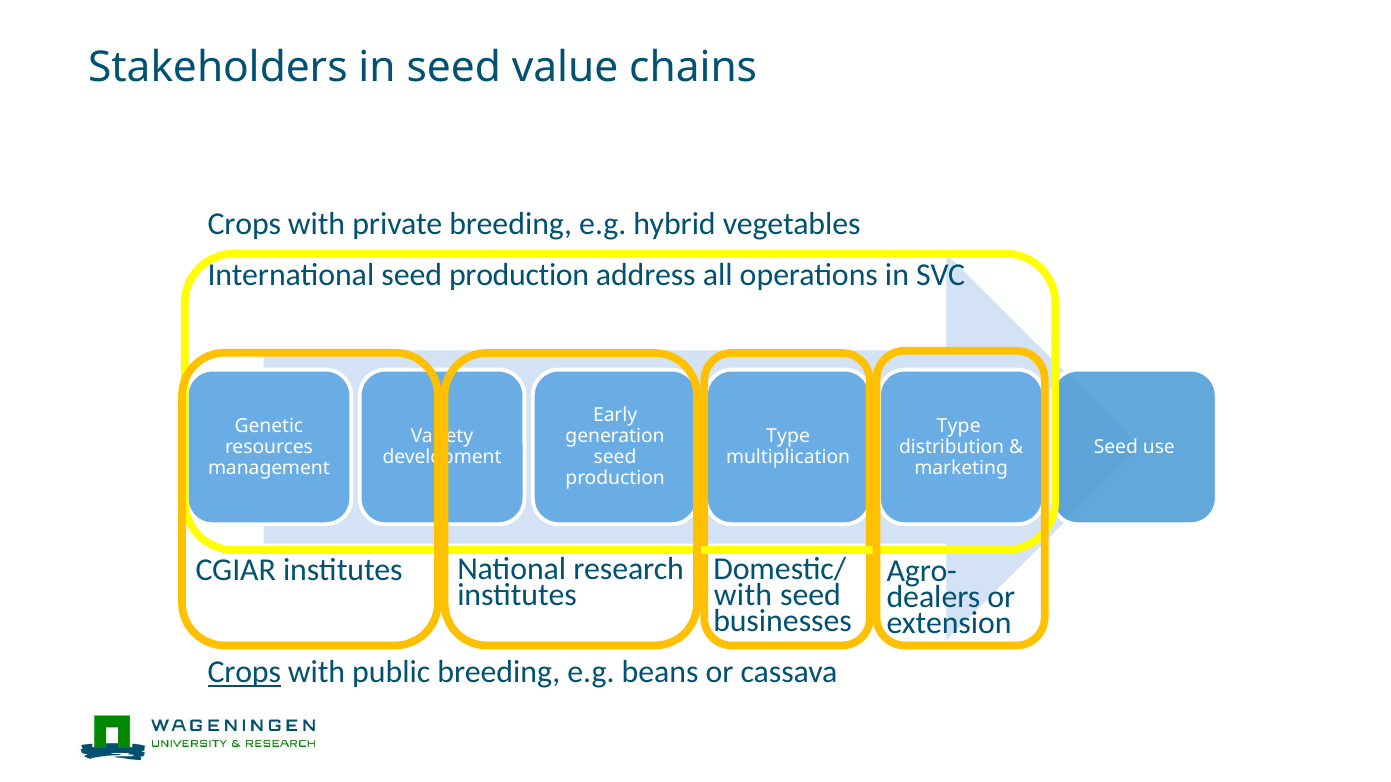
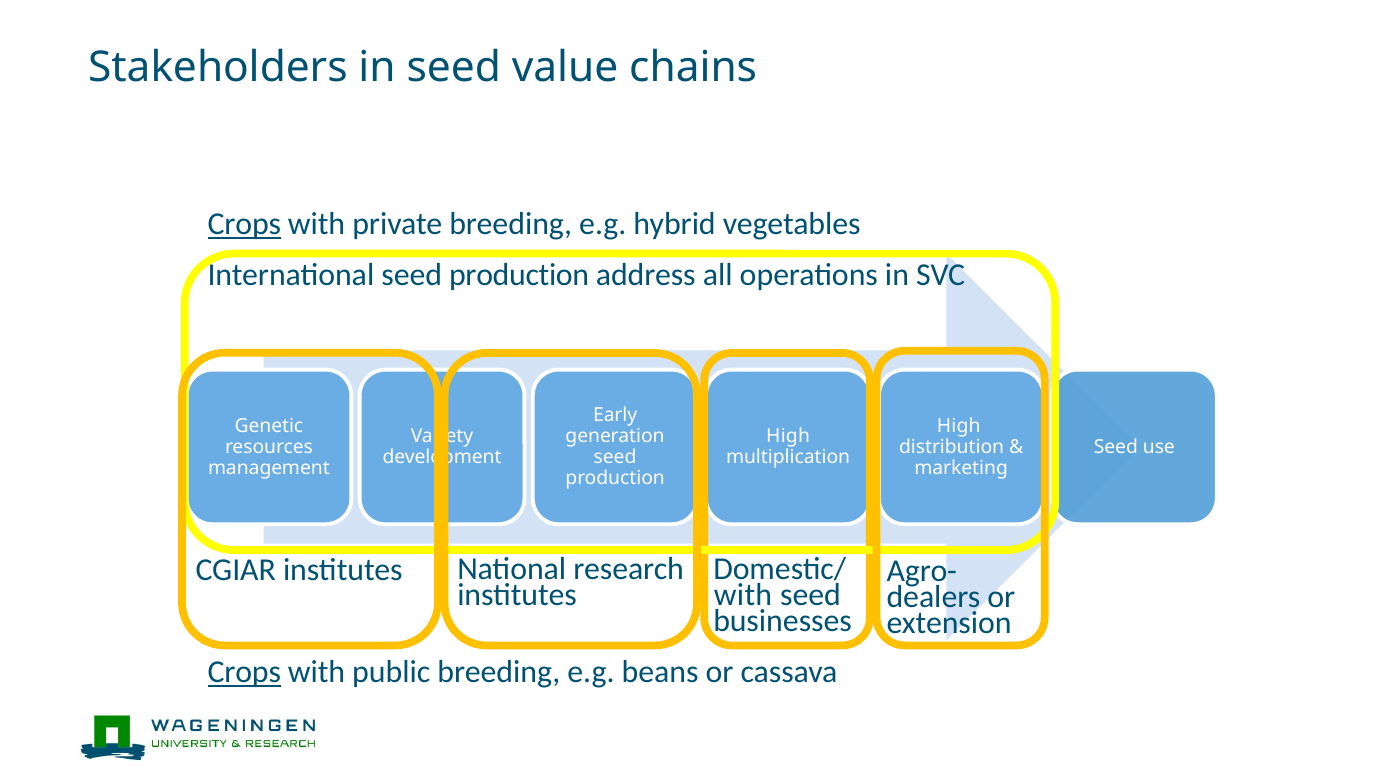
Crops underline: none -> present (244, 224)
Type: Type -> High (959, 426)
Type: Type -> High (788, 437)
